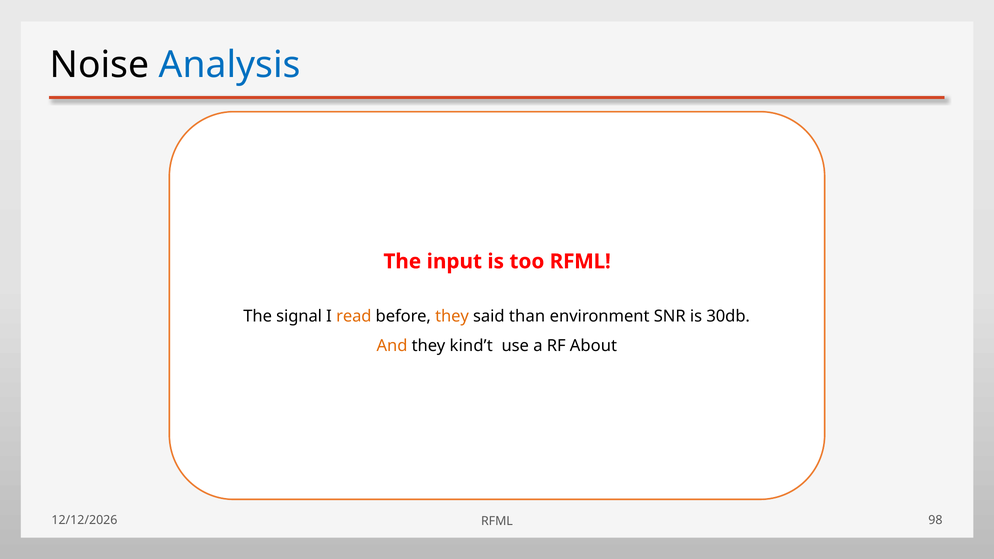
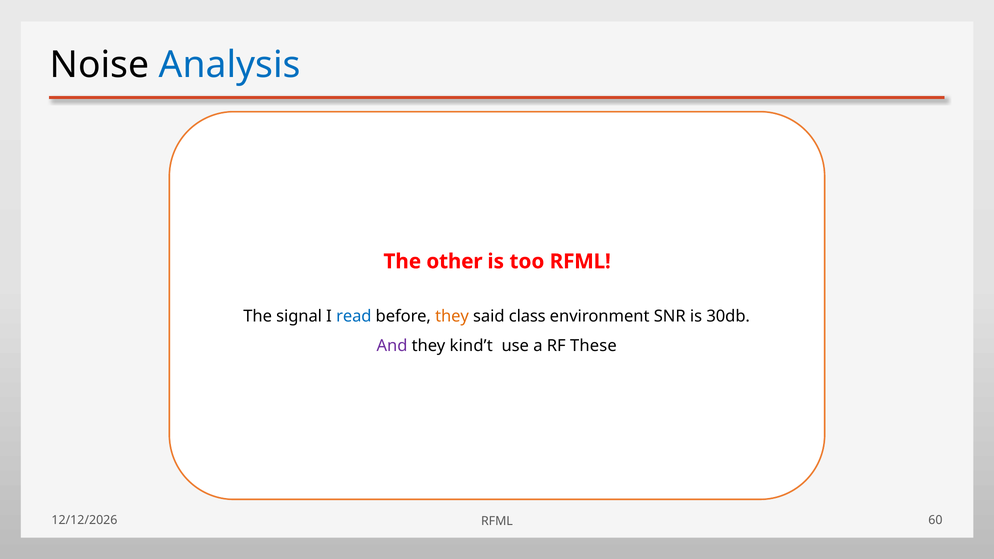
input: input -> other (454, 262)
read colour: orange -> blue (354, 316)
than: than -> class (527, 316)
And colour: orange -> purple (392, 346)
About: About -> These (593, 346)
98: 98 -> 60 (935, 521)
